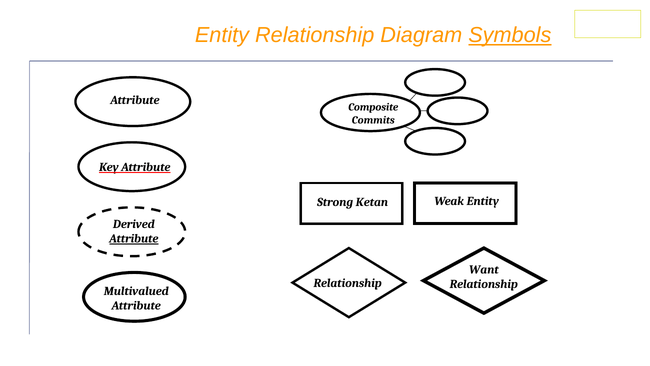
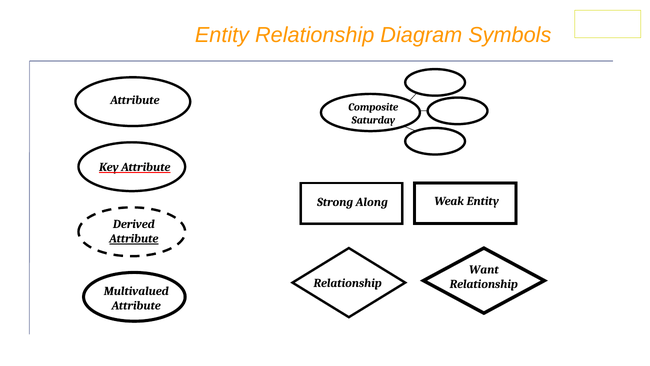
Symbols underline: present -> none (510, 35)
Commits: Commits -> Saturday (373, 120)
Ketan: Ketan -> Along (372, 202)
